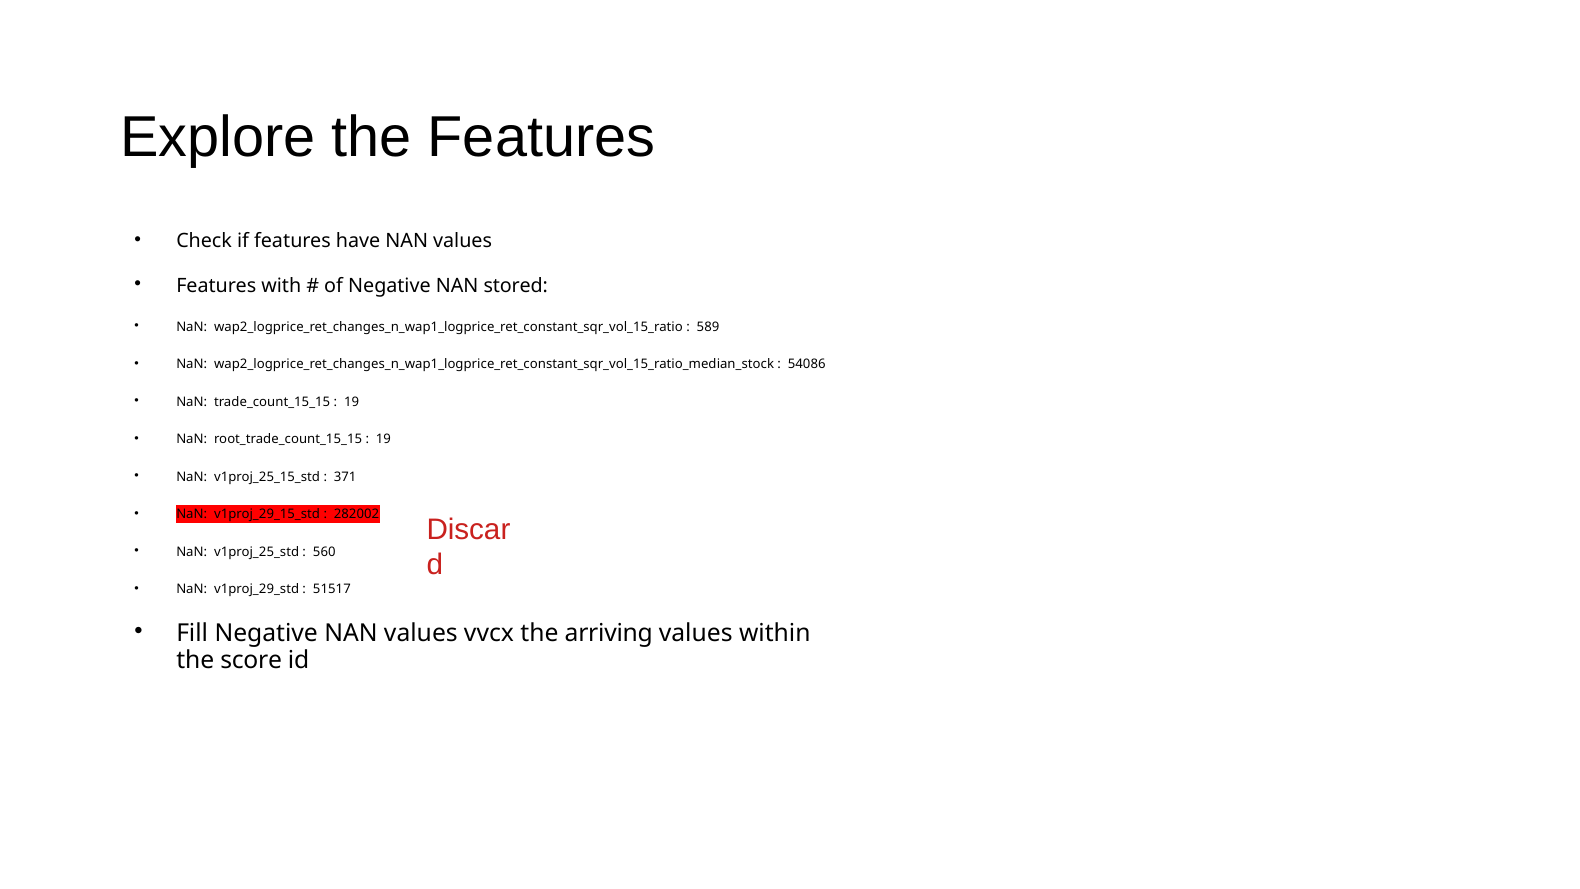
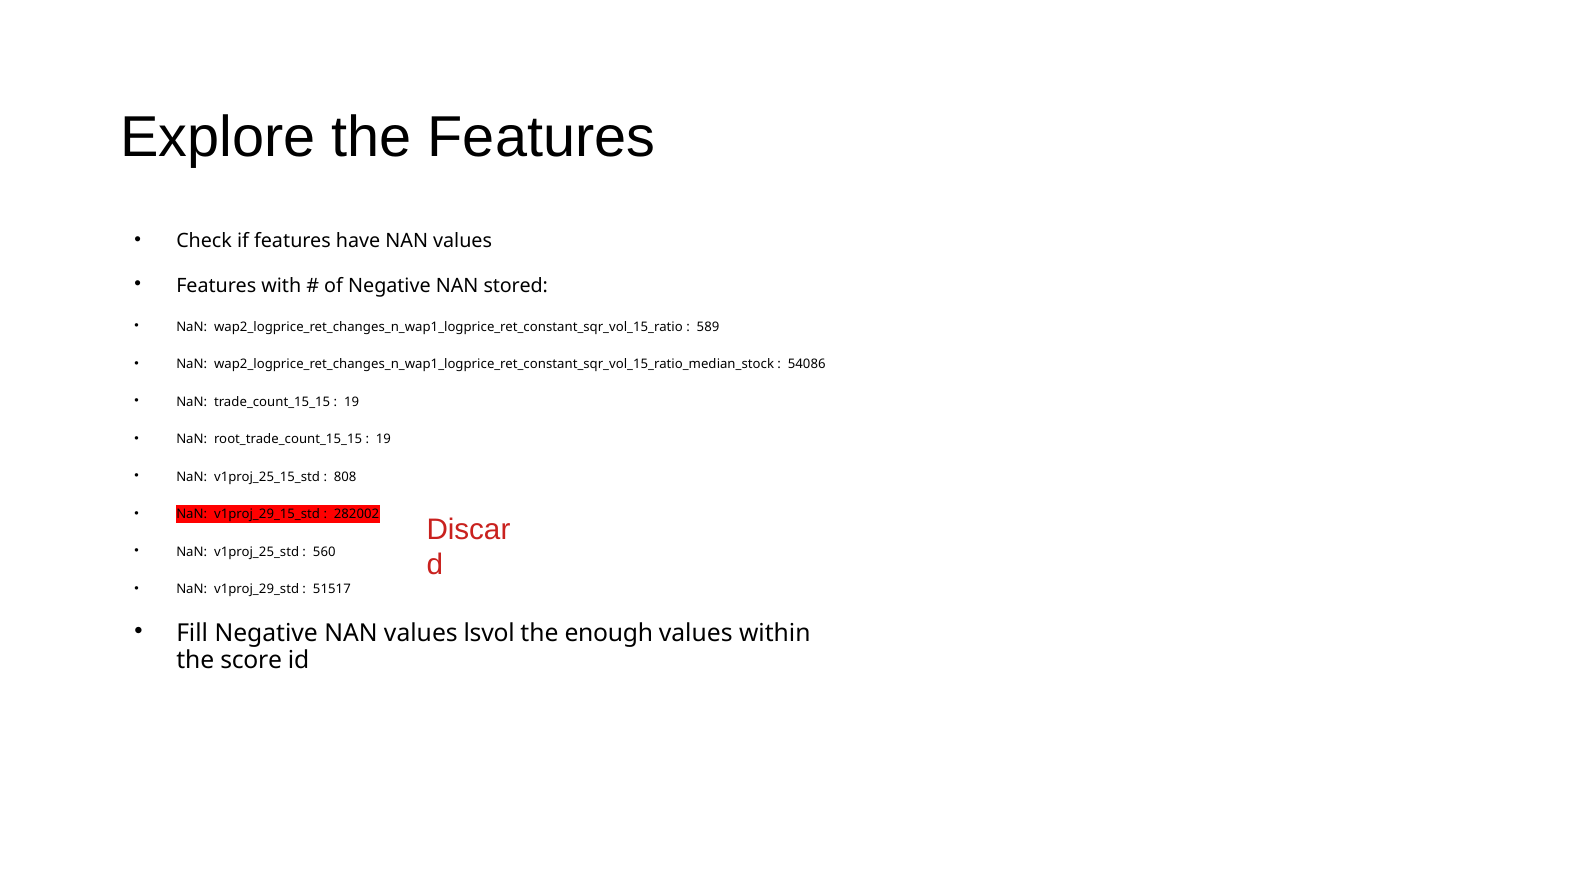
371: 371 -> 808 (345, 477)
vvcx: vvcx -> lsvol (489, 633)
arriving: arriving -> enough (609, 633)
